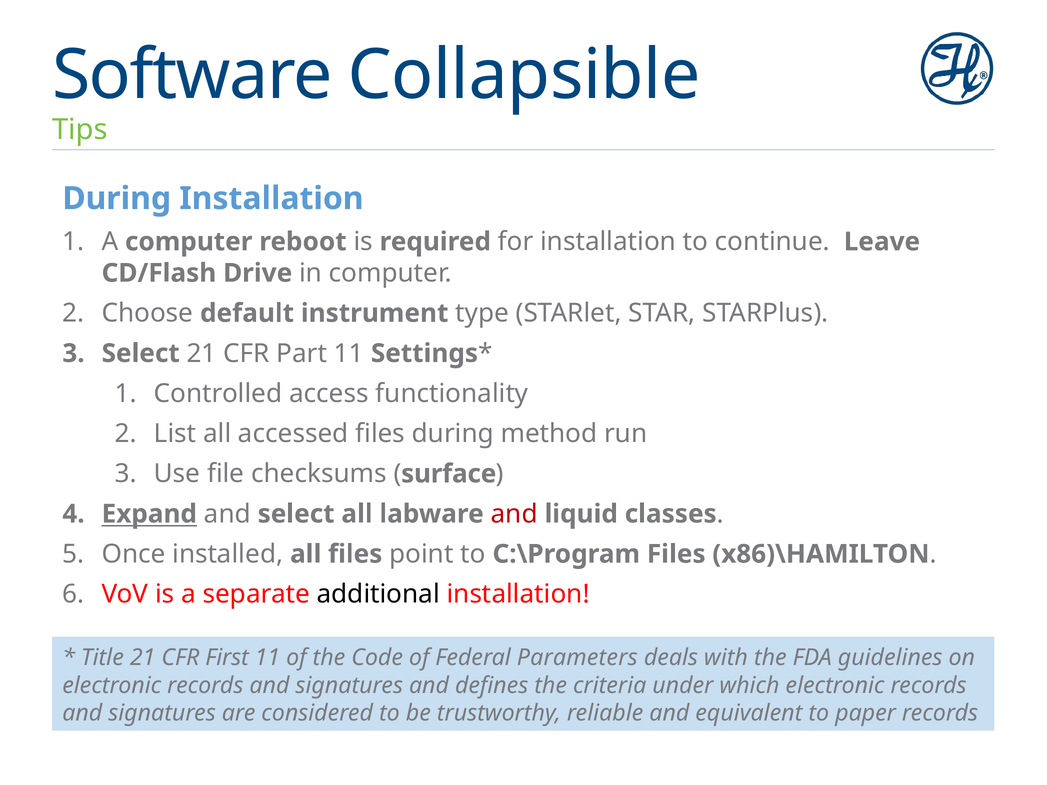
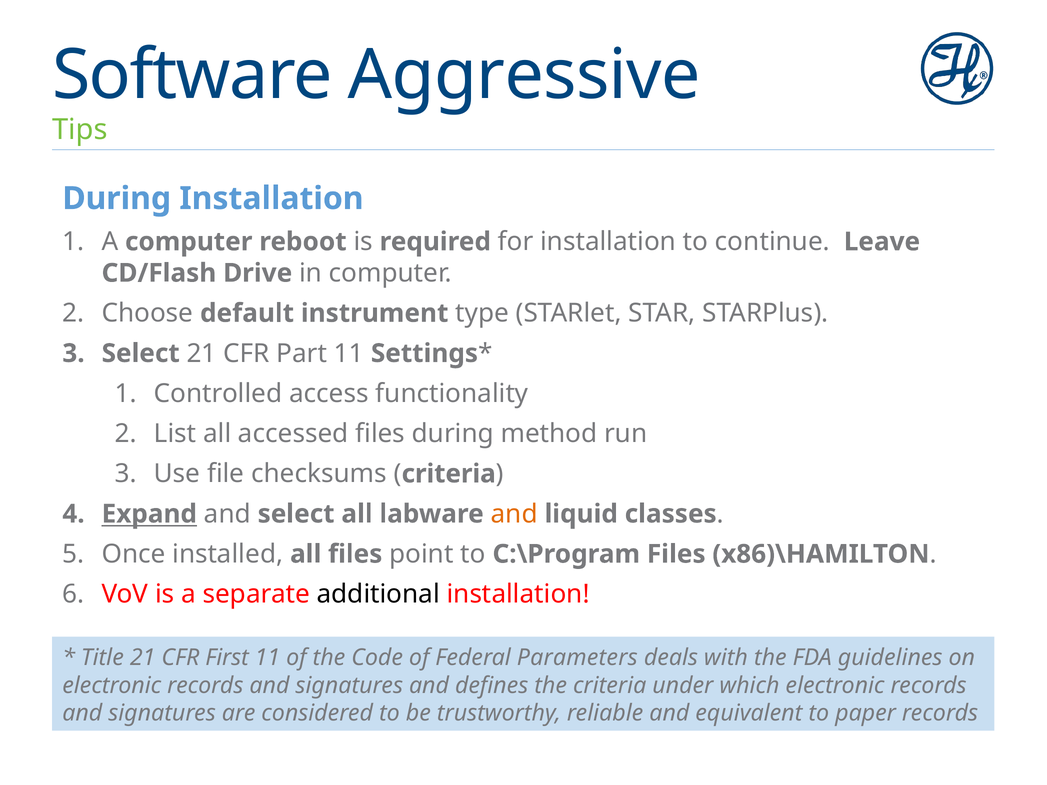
Collapsible: Collapsible -> Aggressive (524, 75)
surface: surface -> criteria (449, 474)
and colour: red -> orange (514, 514)
